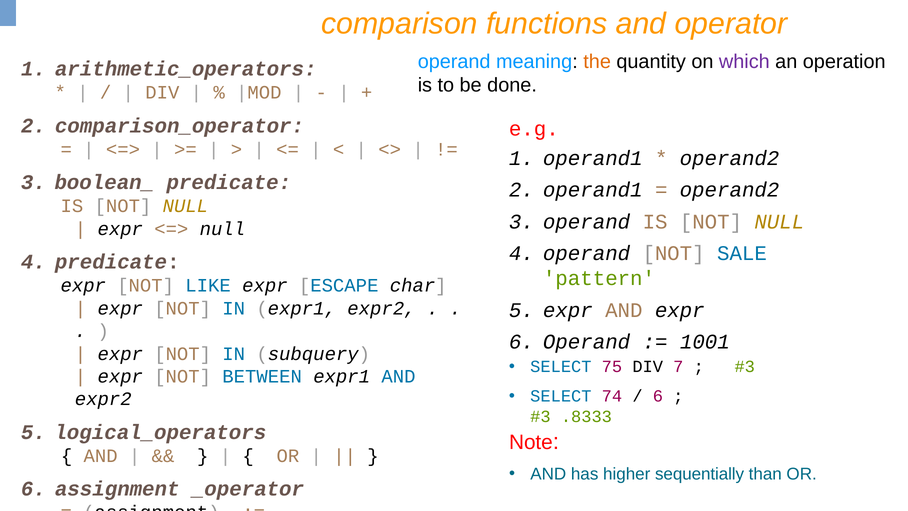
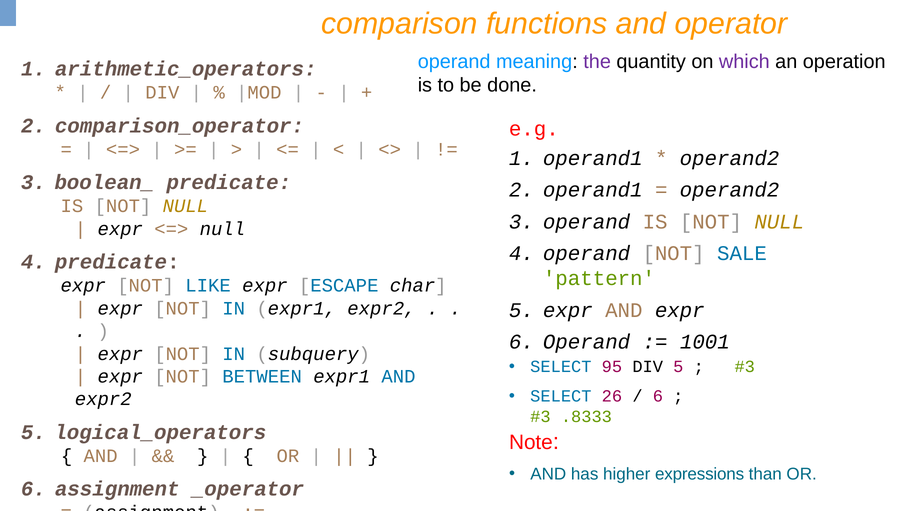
the colour: orange -> purple (597, 61)
75: 75 -> 95 (612, 367)
DIV 7: 7 -> 5 (678, 367)
74: 74 -> 26 (612, 396)
sequentially: sequentially -> expressions (700, 474)
